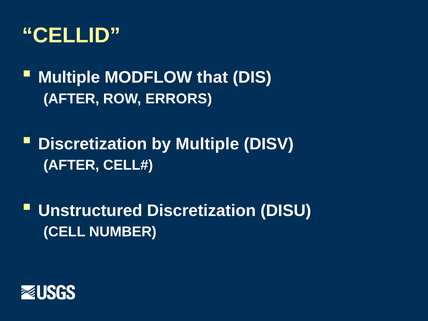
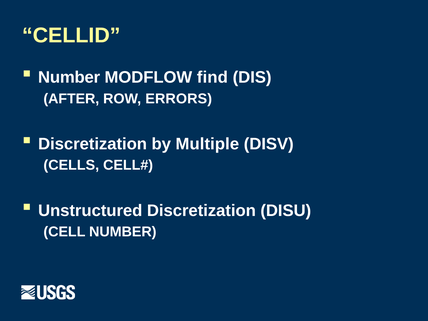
Multiple: Multiple -> Number (69, 77)
that: that -> find (212, 77)
AFTER: AFTER -> CELLS (71, 165)
